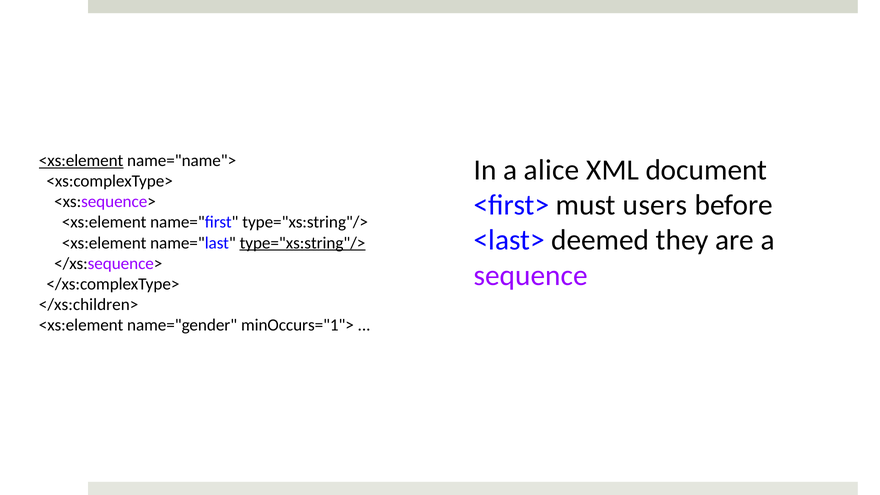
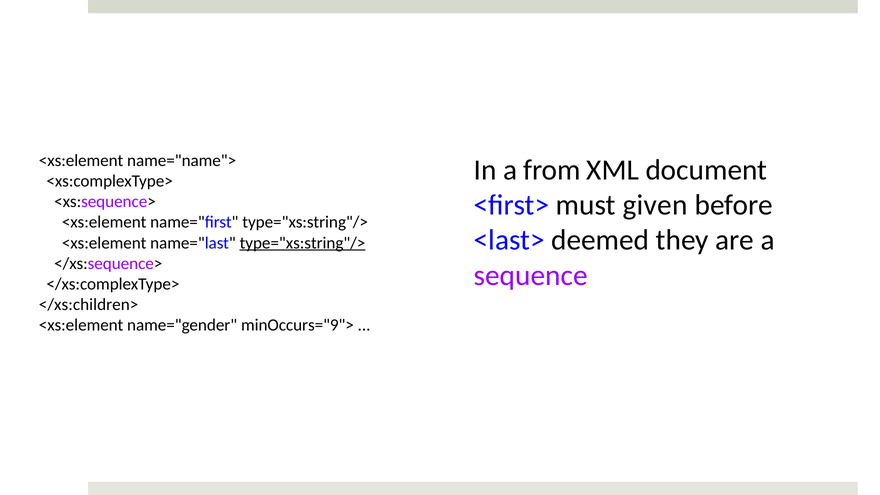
<xs:element underline: present -> none (81, 161)
alice: alice -> from (552, 170)
users: users -> given (655, 205)
minOccurs="1">: minOccurs="1"> -> minOccurs="9"> (297, 325)
